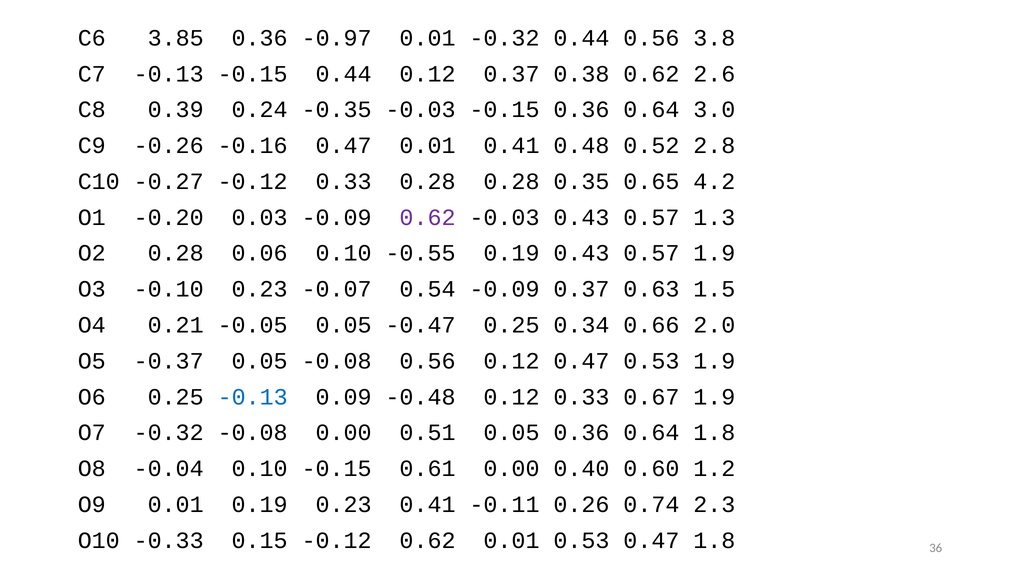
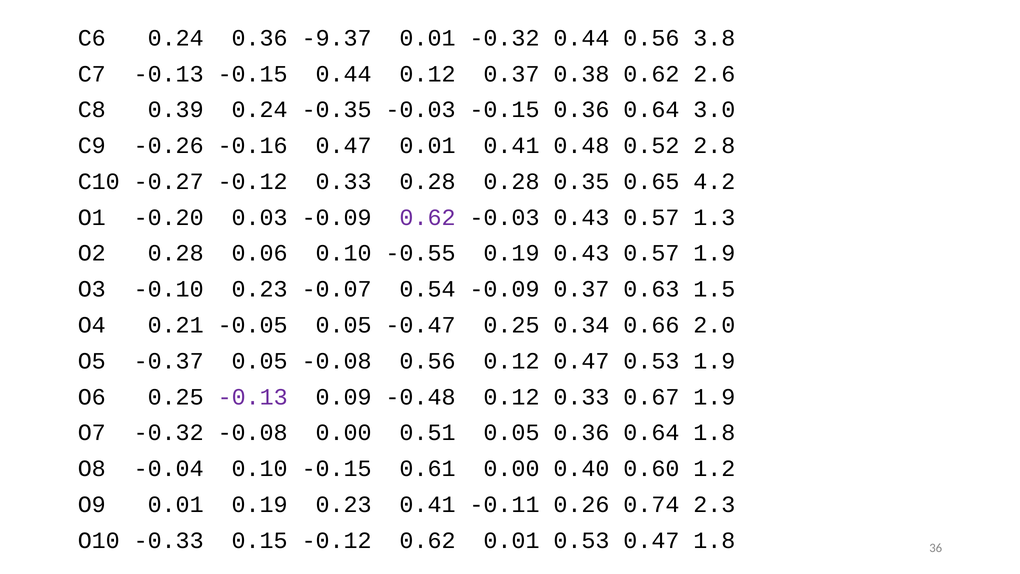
C6 3.85: 3.85 -> 0.24 (176, 38)
-0.97: -0.97 -> -9.37 (337, 38)
-0.13 colour: blue -> purple (253, 397)
